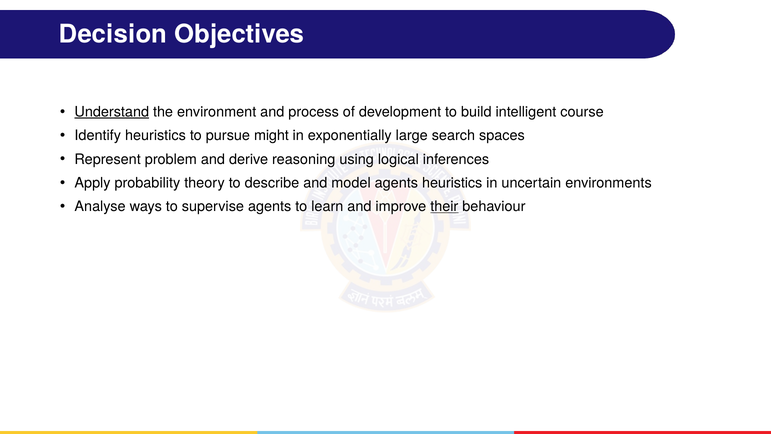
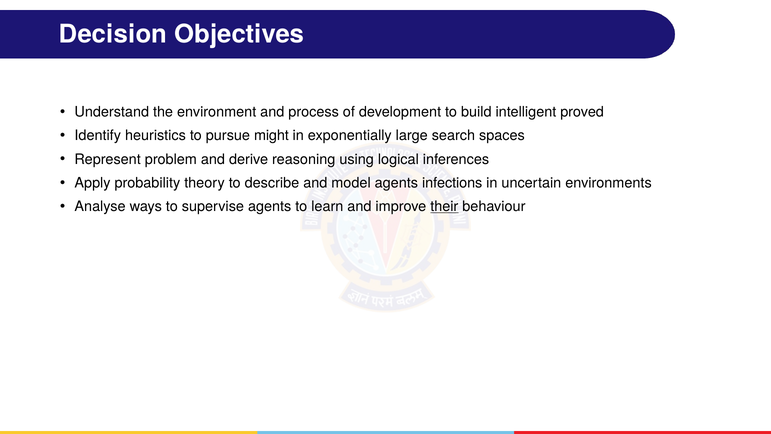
Understand underline: present -> none (112, 112)
course: course -> proved (582, 112)
agents heuristics: heuristics -> infections (452, 183)
